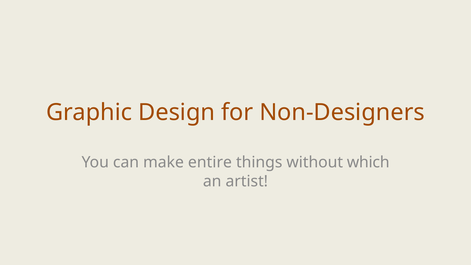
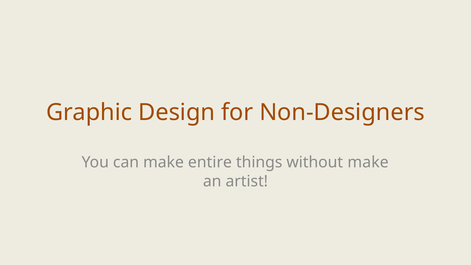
without which: which -> make (368, 162)
